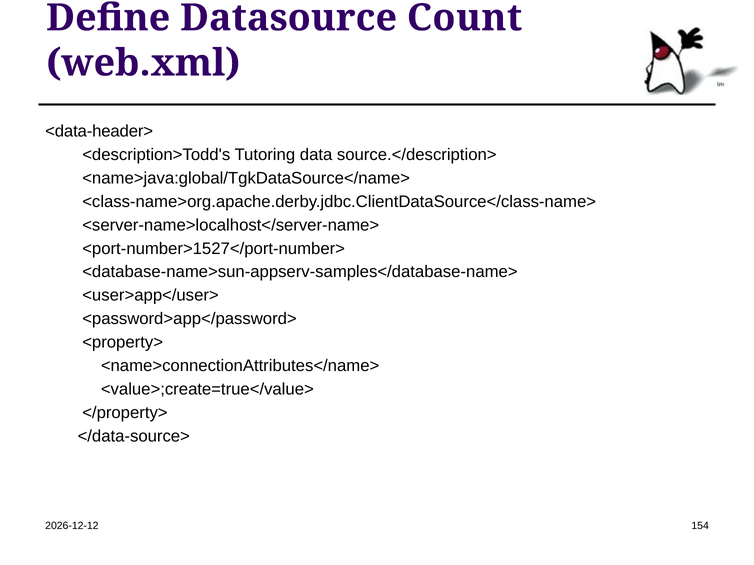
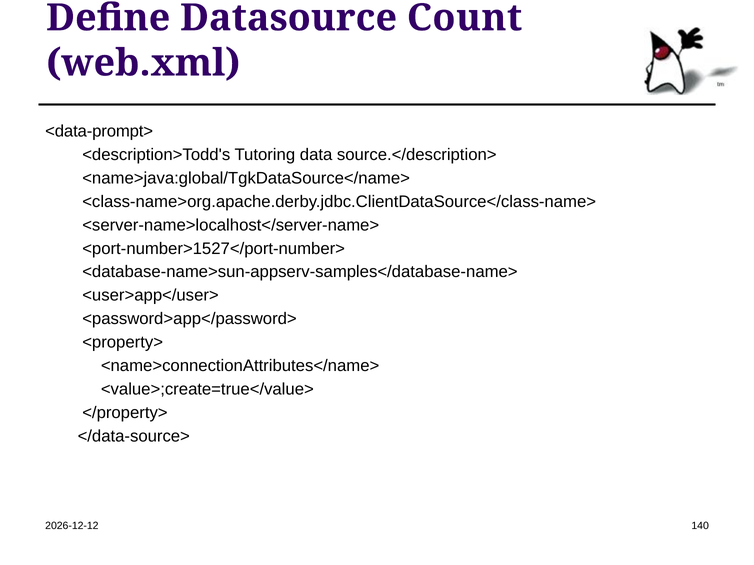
<data-header>: <data-header> -> <data-prompt> (99, 132)
154: 154 -> 140 (700, 526)
